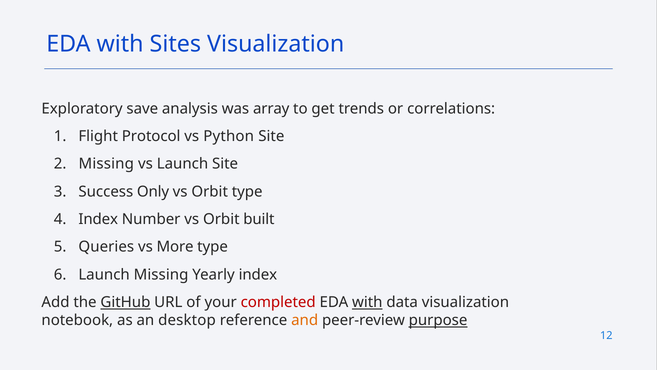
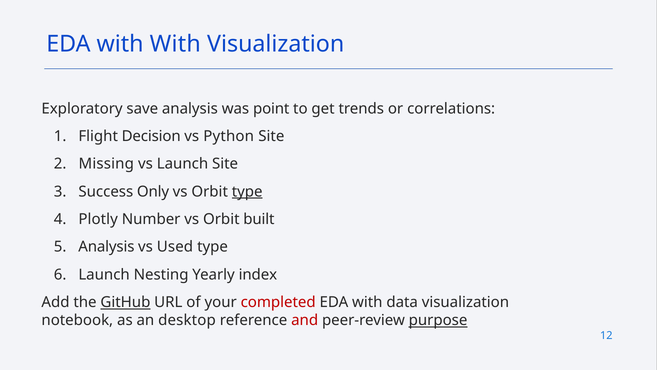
with Sites: Sites -> With (175, 44)
array: array -> point (271, 108)
Protocol: Protocol -> Decision (151, 136)
type underline: none -> present (247, 191)
Index: Index -> Plotly (98, 219)
Queries: Queries -> Analysis (106, 247)
More: More -> Used (175, 247)
Launch Missing: Missing -> Nesting (161, 274)
with underline: present -> none (367, 302)
and colour: orange -> red (305, 320)
